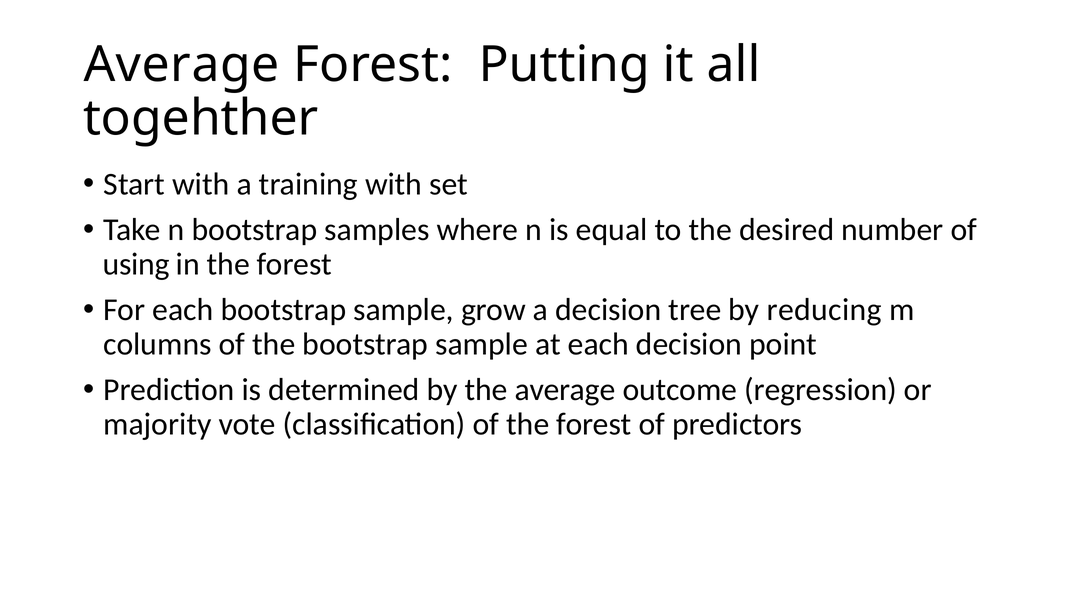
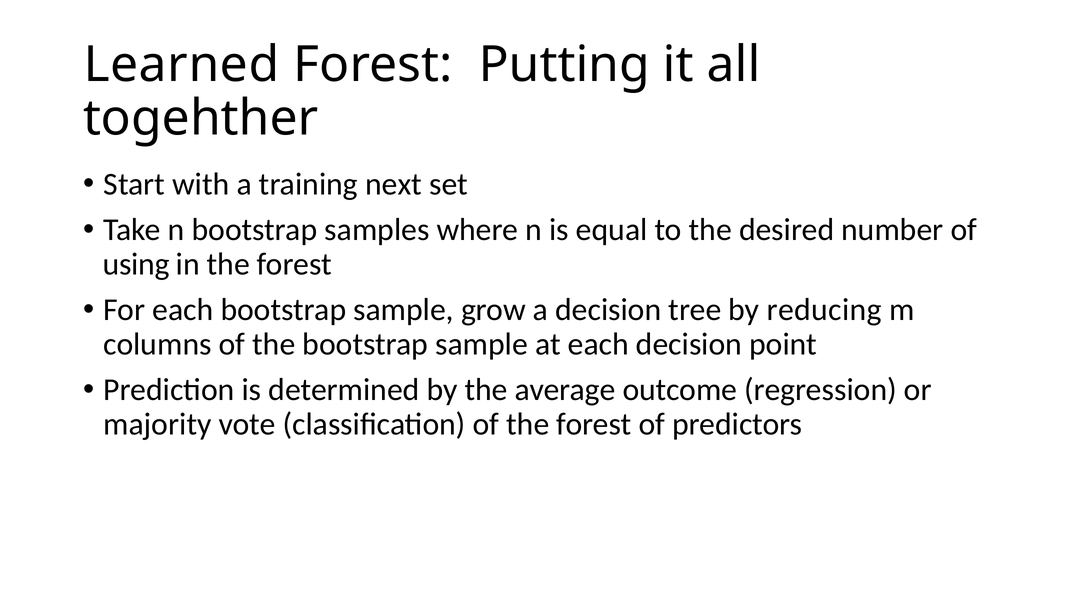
Average: Average -> Learned (181, 65)
training with: with -> next (394, 184)
